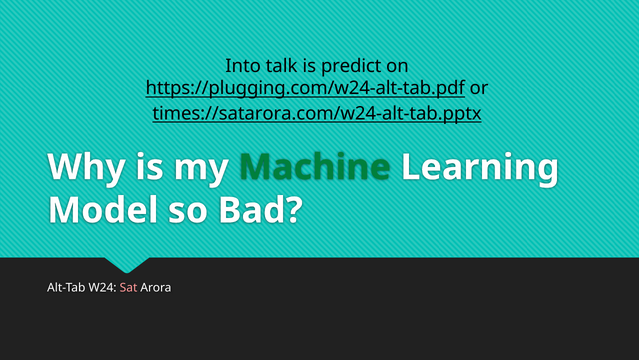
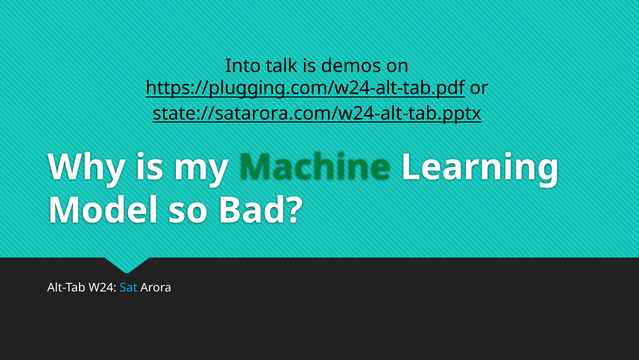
predict: predict -> demos (351, 66)
times://satarora.com/w24-alt-tab.pptx: times://satarora.com/w24-alt-tab.pptx -> state://satarora.com/w24-alt-tab.pptx (317, 113)
Sat colour: pink -> light blue (129, 287)
